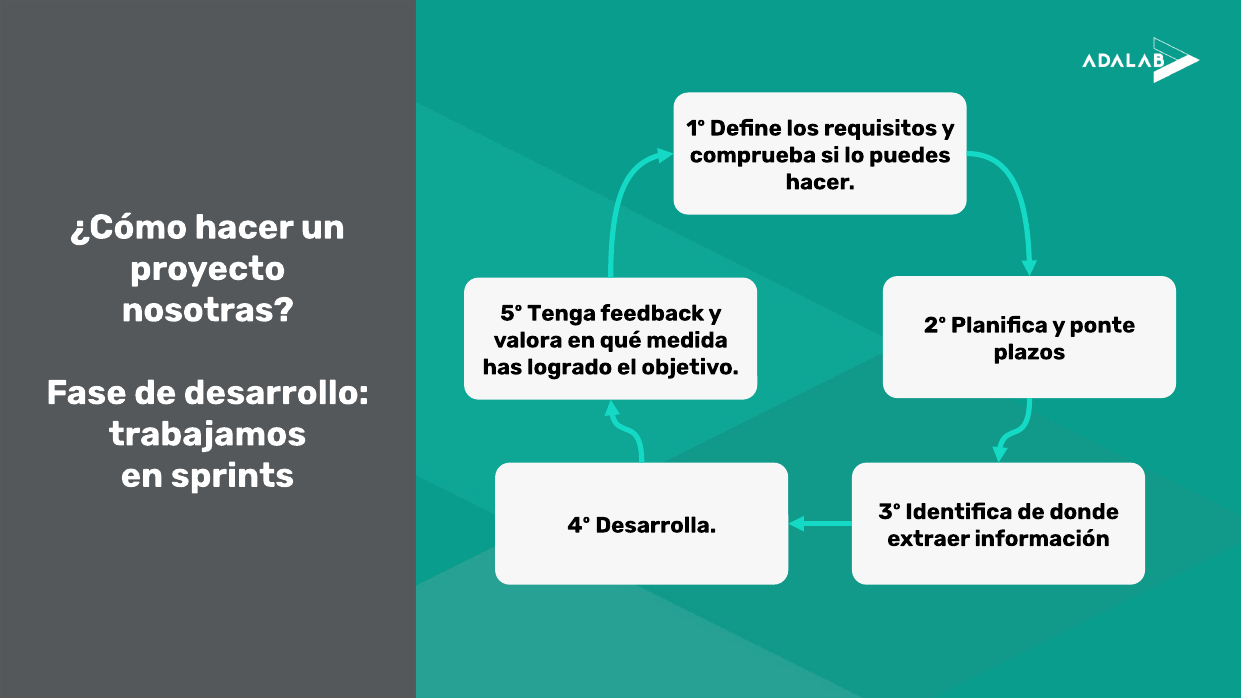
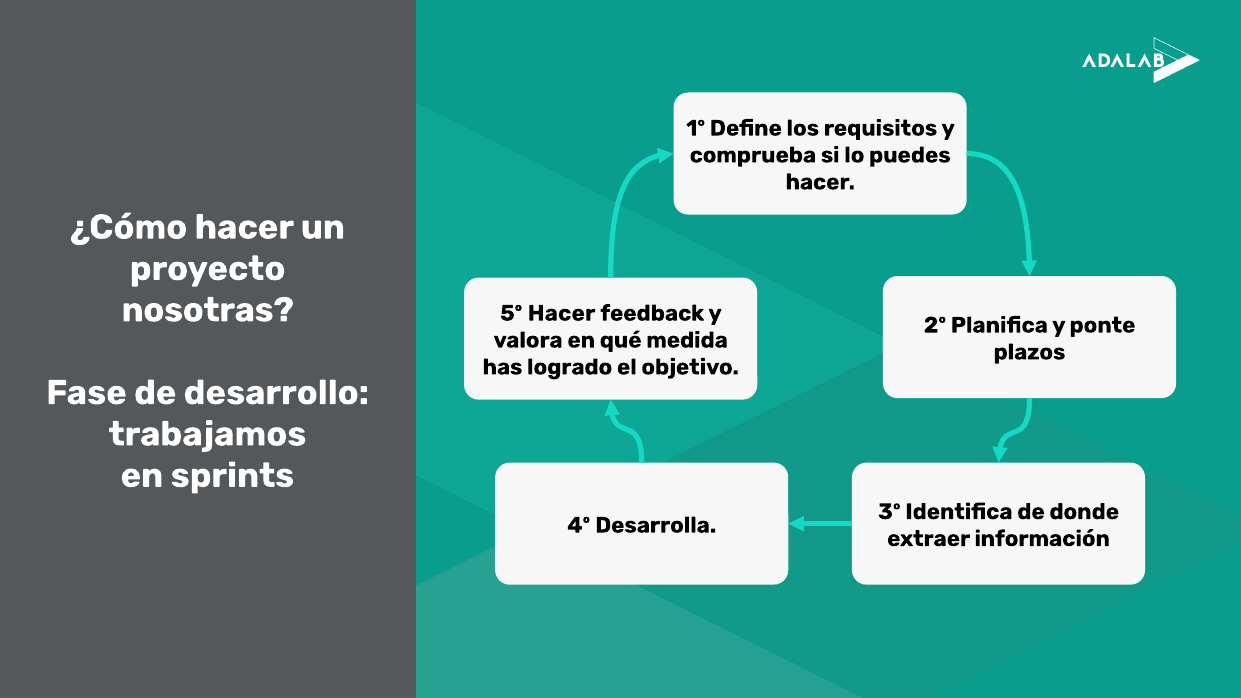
5º Tenga: Tenga -> Hacer (561, 313)
